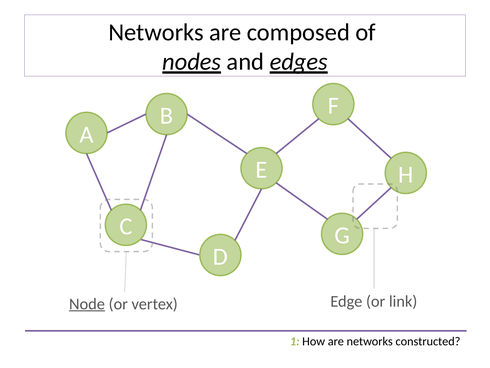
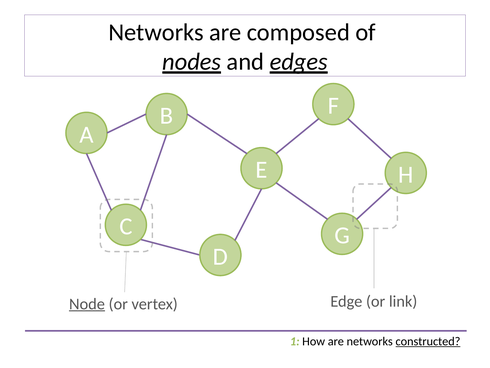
constructed underline: none -> present (428, 341)
